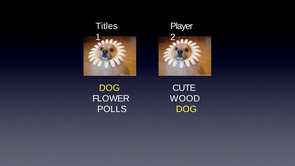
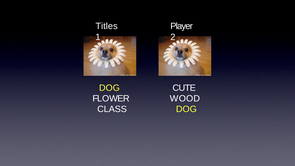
POLLS: POLLS -> CLASS (112, 109)
